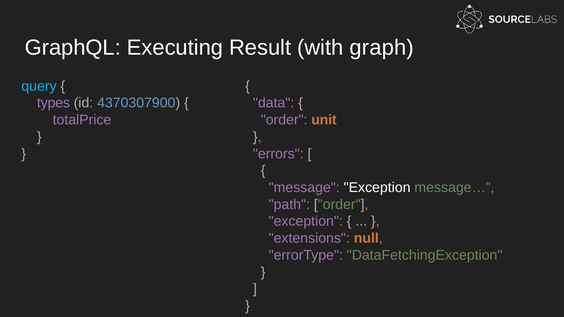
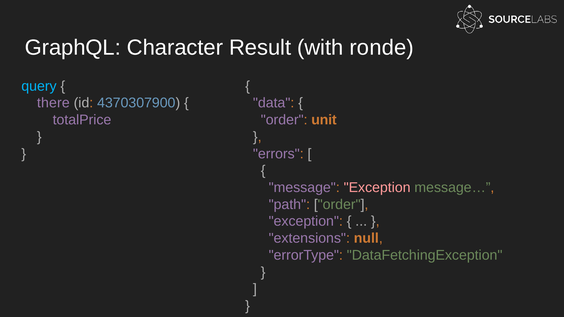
Executing: Executing -> Character (175, 48)
graph: graph -> ronde (382, 48)
types: types -> there (53, 103)
Exception colour: white -> pink (377, 188)
